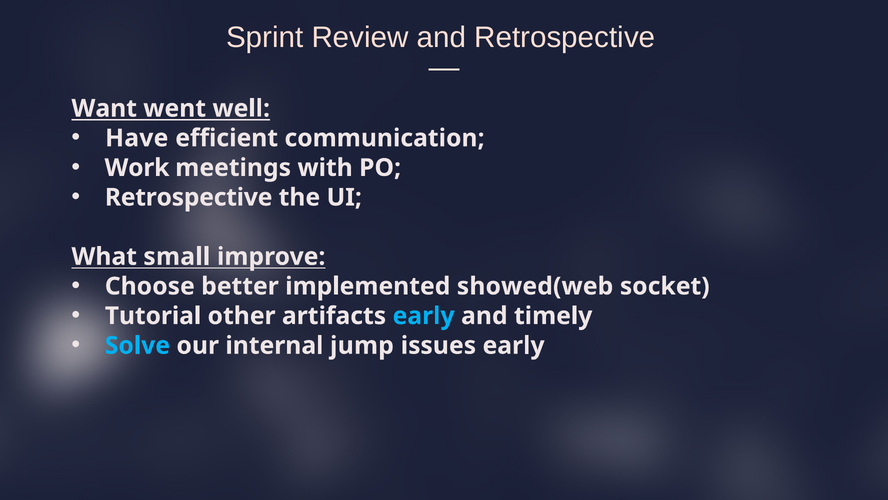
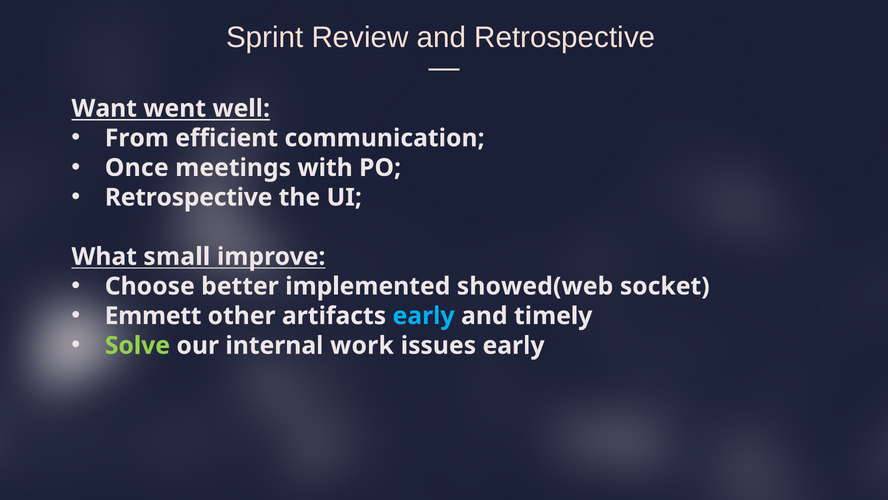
Have: Have -> From (137, 138)
Work: Work -> Once (137, 168)
Tutorial: Tutorial -> Emmett (153, 316)
Solve colour: light blue -> light green (137, 345)
jump: jump -> work (362, 345)
